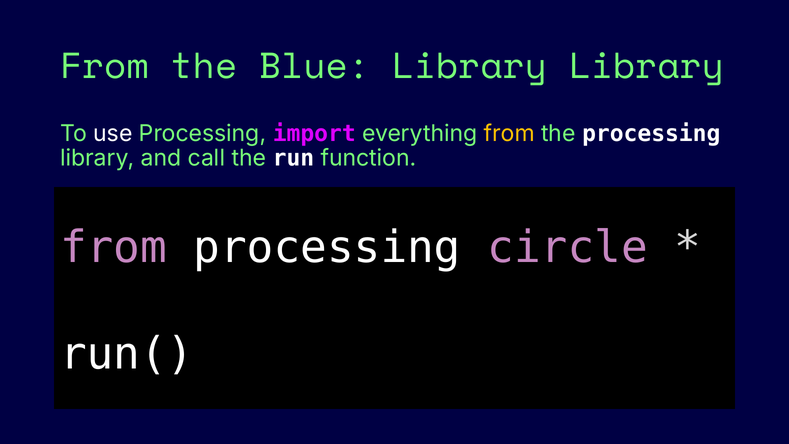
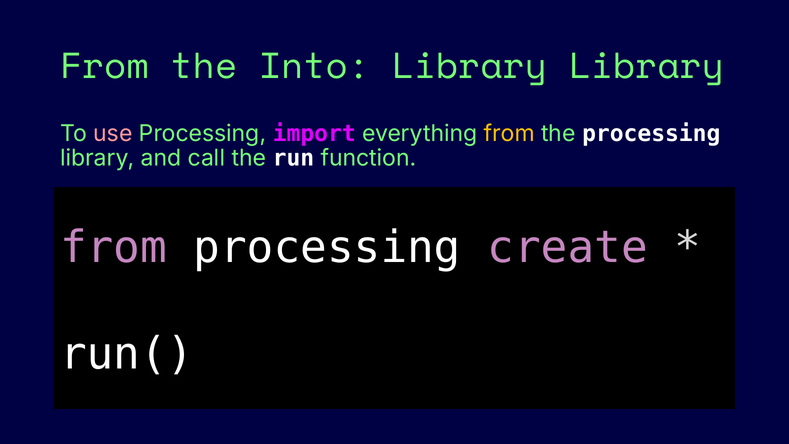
Blue: Blue -> Into (315, 66)
use colour: white -> pink (113, 133)
circle: circle -> create (568, 248)
